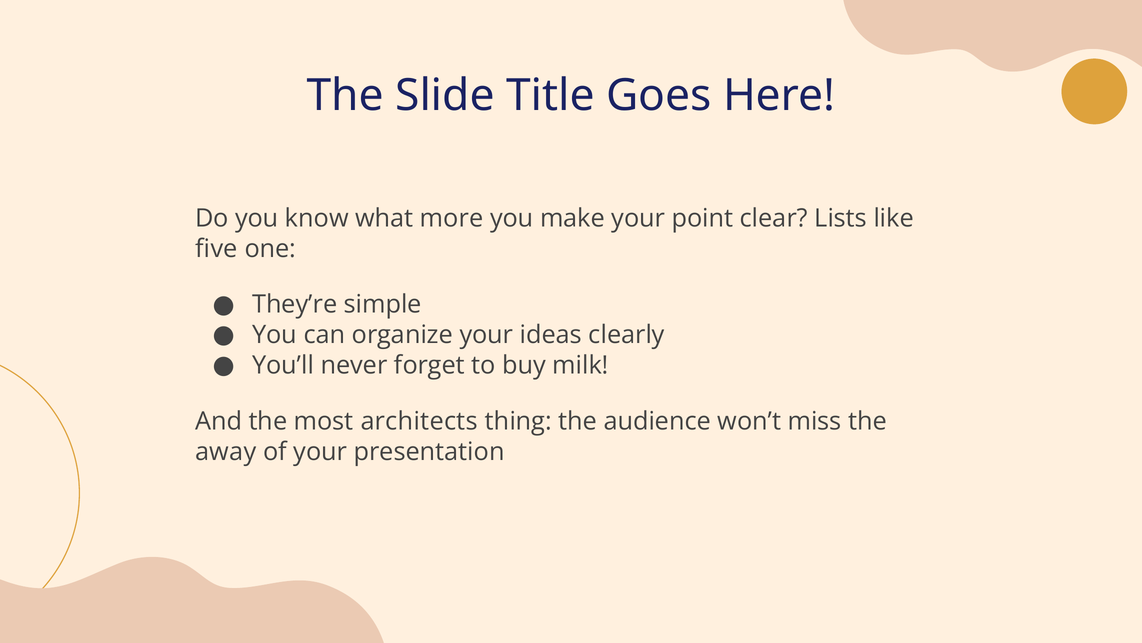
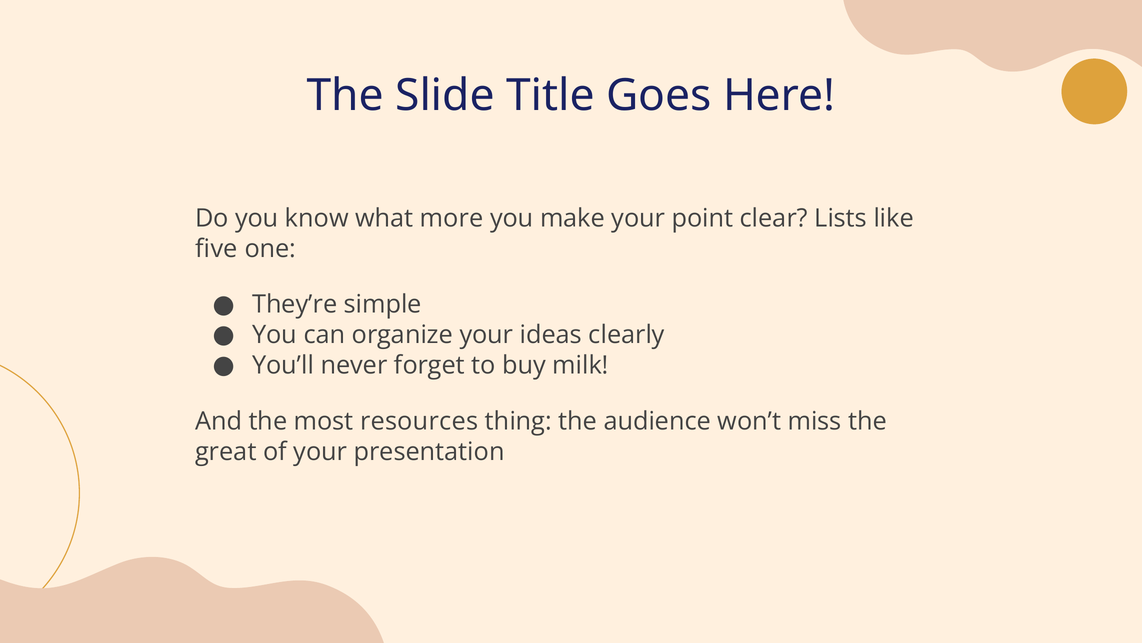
architects: architects -> resources (419, 421)
away: away -> great (226, 451)
